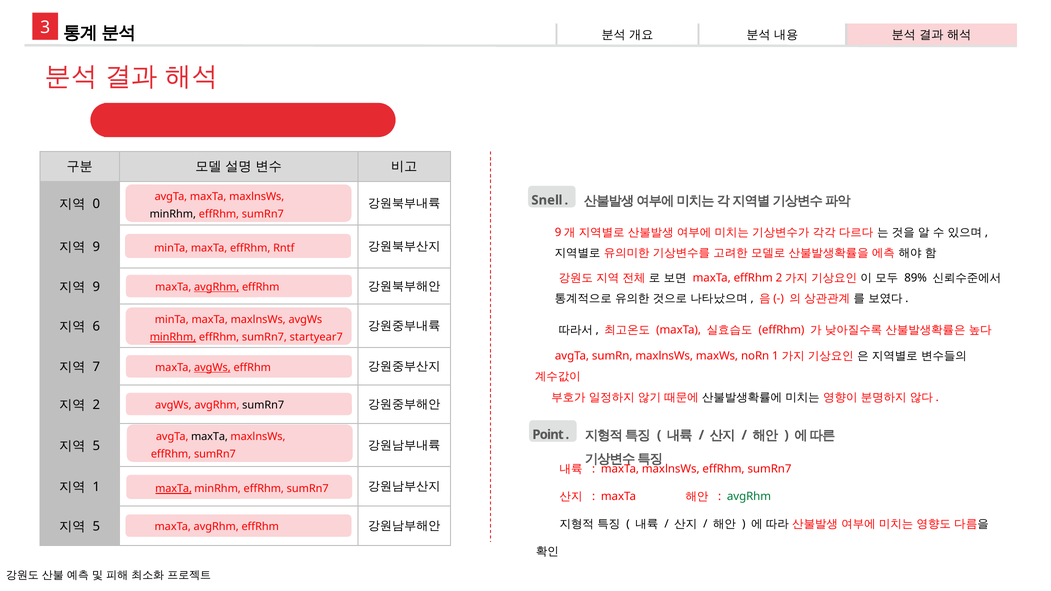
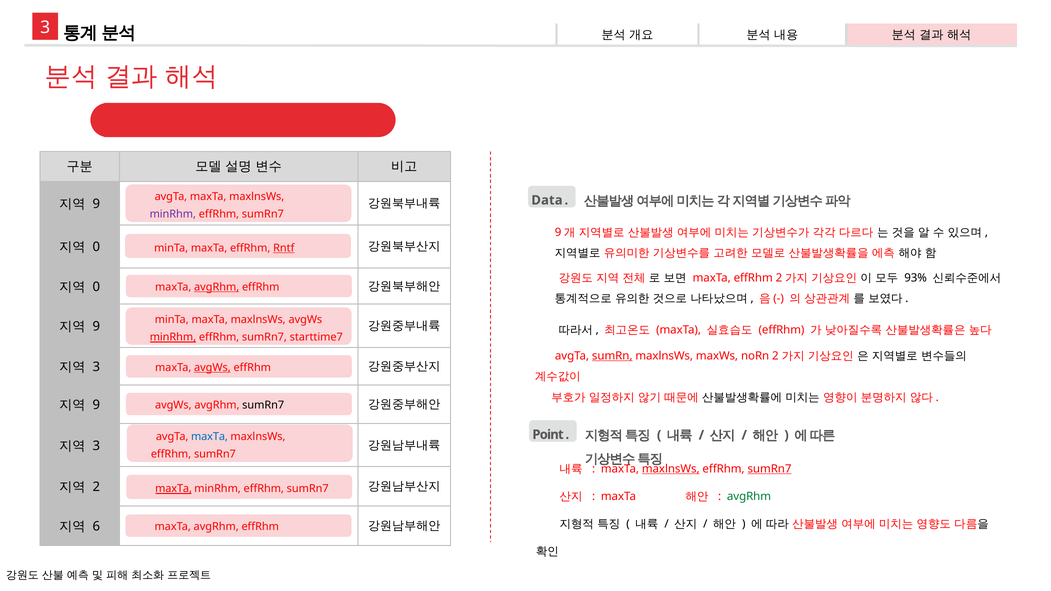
Snell: Snell -> Data (547, 200)
0: 0 -> 9 (96, 204)
minRhm colour: black -> purple (173, 214)
9: 9 -> 0 (96, 247)
Rntf underline: none -> present (284, 248)
89%: 89% -> 93% (916, 278)
9: 9 -> 0 (96, 287)
6: 6 -> 9 (96, 327)
startyear7: startyear7 -> starttime7 (316, 337)
sumRn underline: none -> present (612, 356)
noRn 1: 1 -> 2 (775, 356)
7: 7 -> 3 (96, 367)
2: 2 -> 9 (96, 405)
maxTa colour: black -> blue (209, 437)
5: 5 -> 3 (96, 446)
maxlnsWs underline: none -> present (671, 469)
sumRn7 underline: none -> present (770, 469)
1: 1 -> 2 (96, 487)
5: 5 -> 6 (96, 527)
